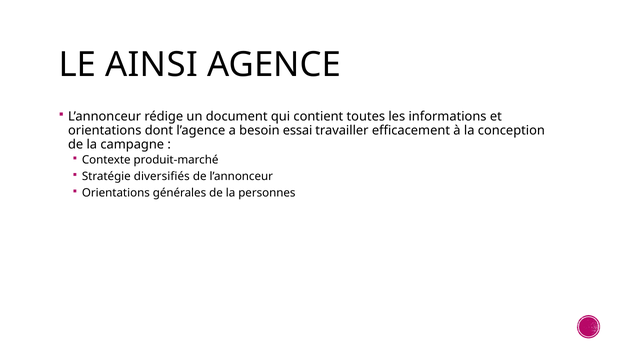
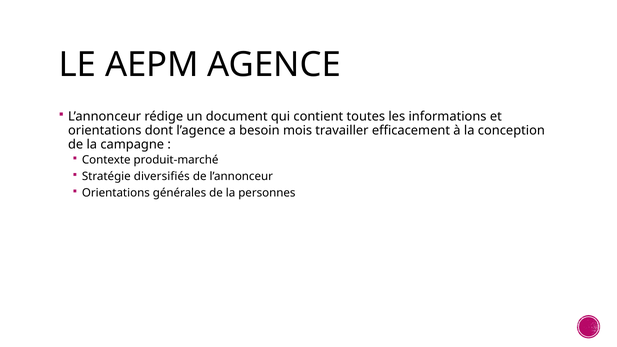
AINSI: AINSI -> AEPM (152, 65)
essai: essai -> mois (298, 130)
